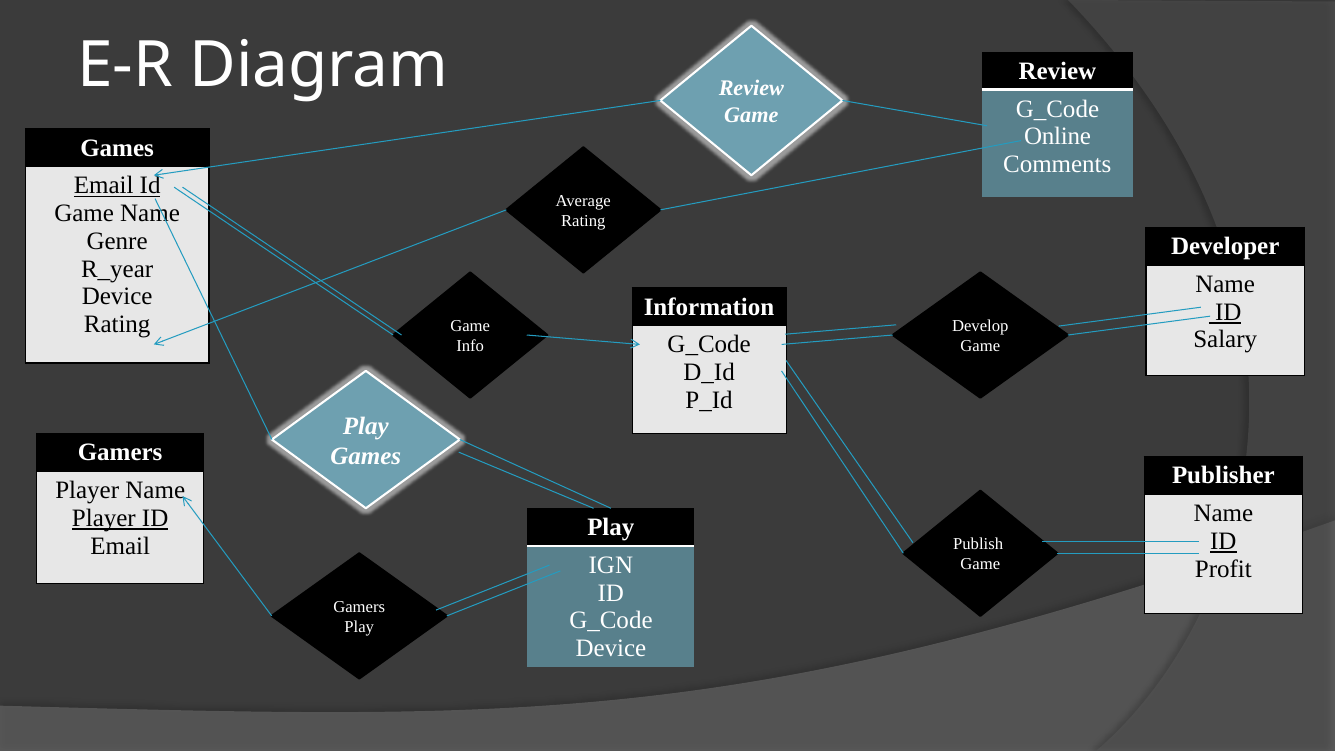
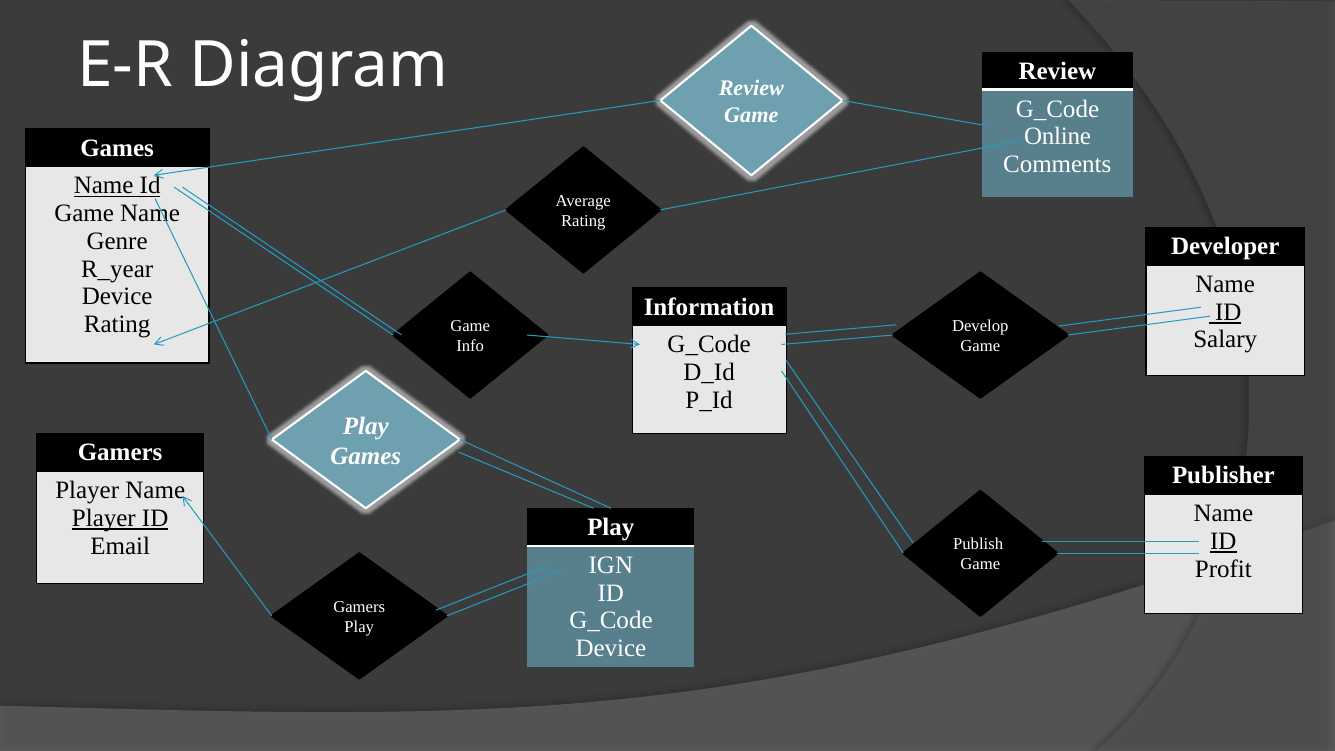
Email: Email -> Name (104, 186)
